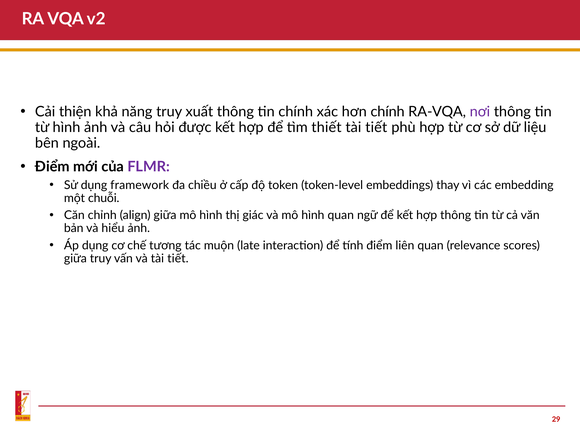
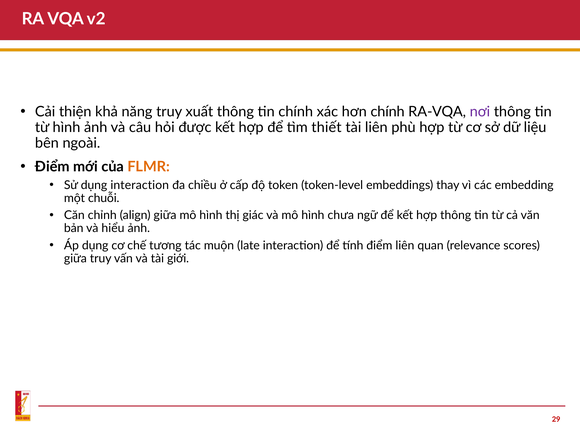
tiết: tiết -> liên (376, 127)
FLMR colour: purple -> orange (149, 167)
dụng framework: framework -> interaction (140, 185)
hình quan: quan -> chưa (341, 215)
và tài tiết: tiết -> giới (178, 258)
